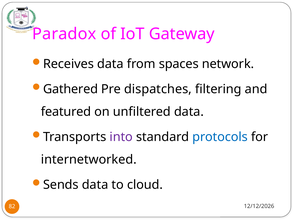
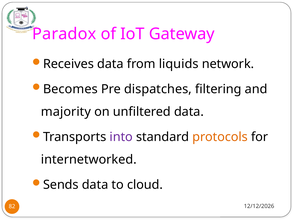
spaces: spaces -> liquids (179, 64)
Gathered: Gathered -> Becomes (70, 89)
featured: featured -> majority (66, 112)
protocols colour: blue -> orange (220, 137)
